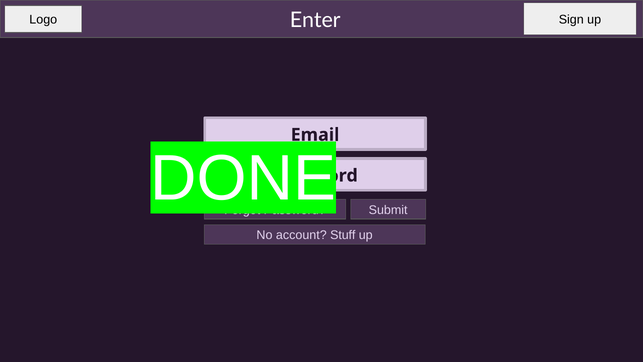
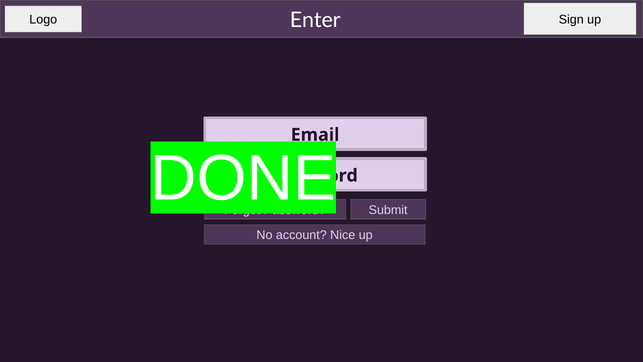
Stuff: Stuff -> Nice (343, 235)
